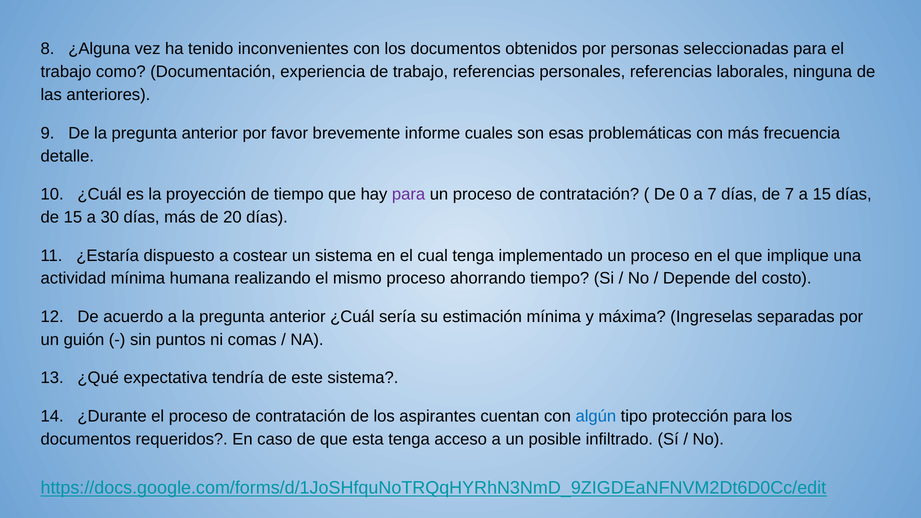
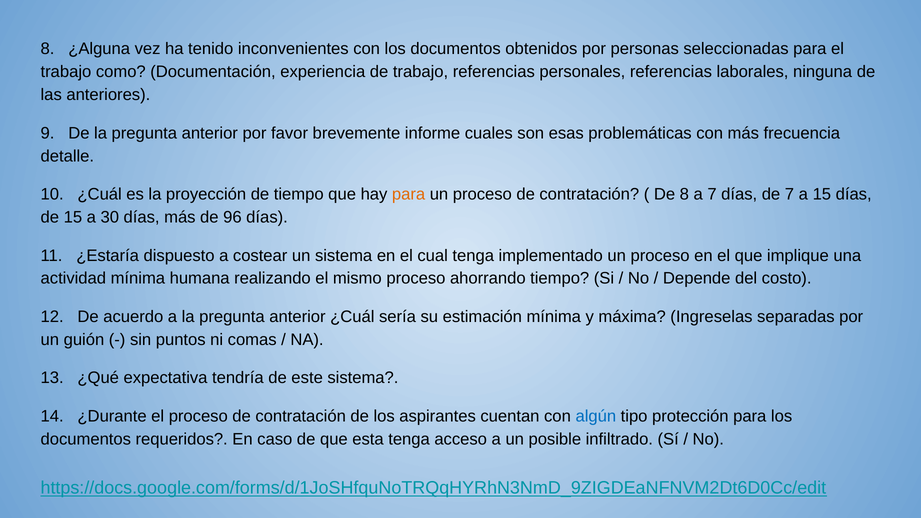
para colour: purple -> orange (409, 194)
De 0: 0 -> 8 (684, 194)
20: 20 -> 96 (232, 217)
